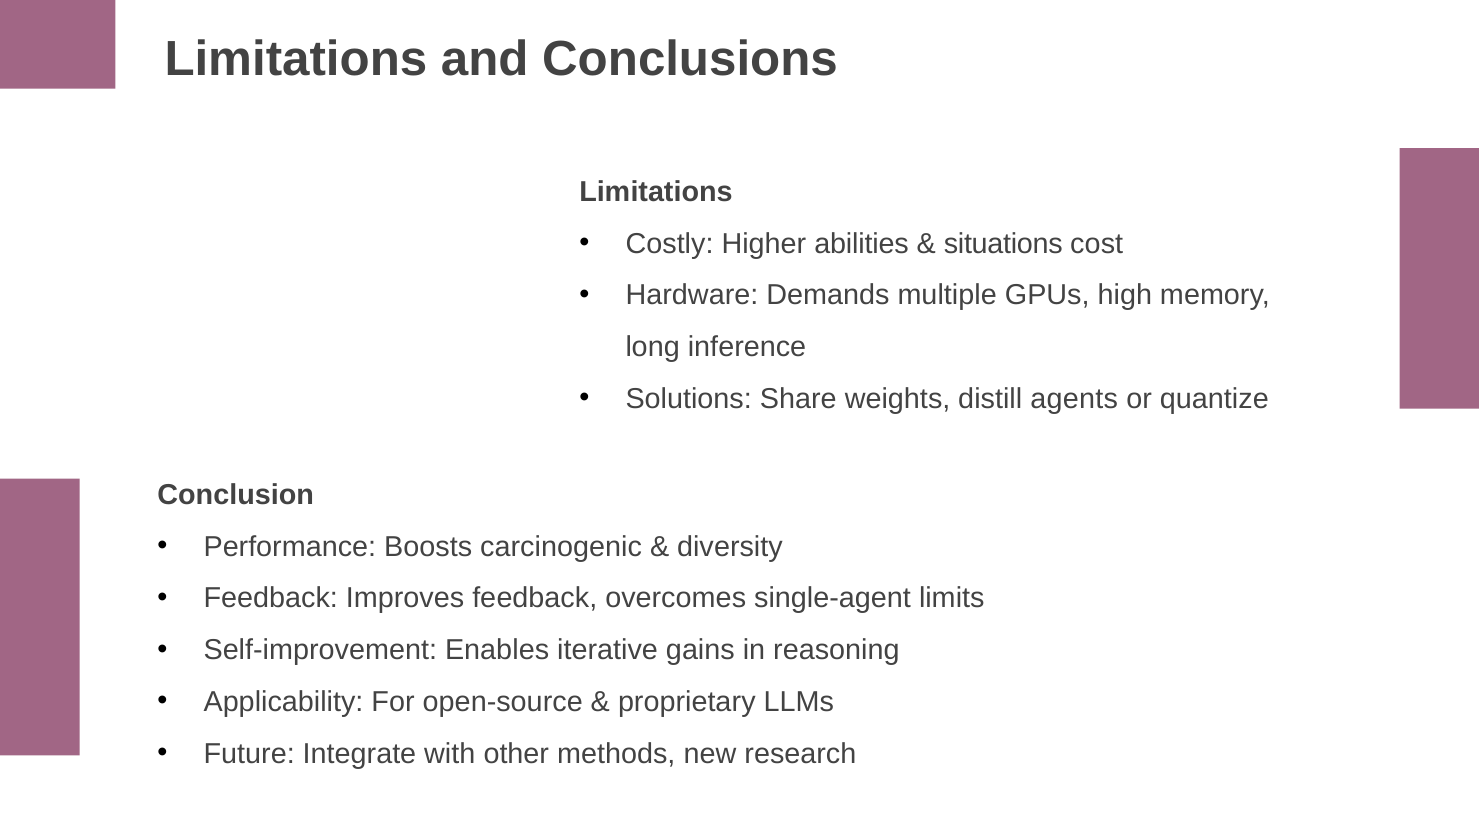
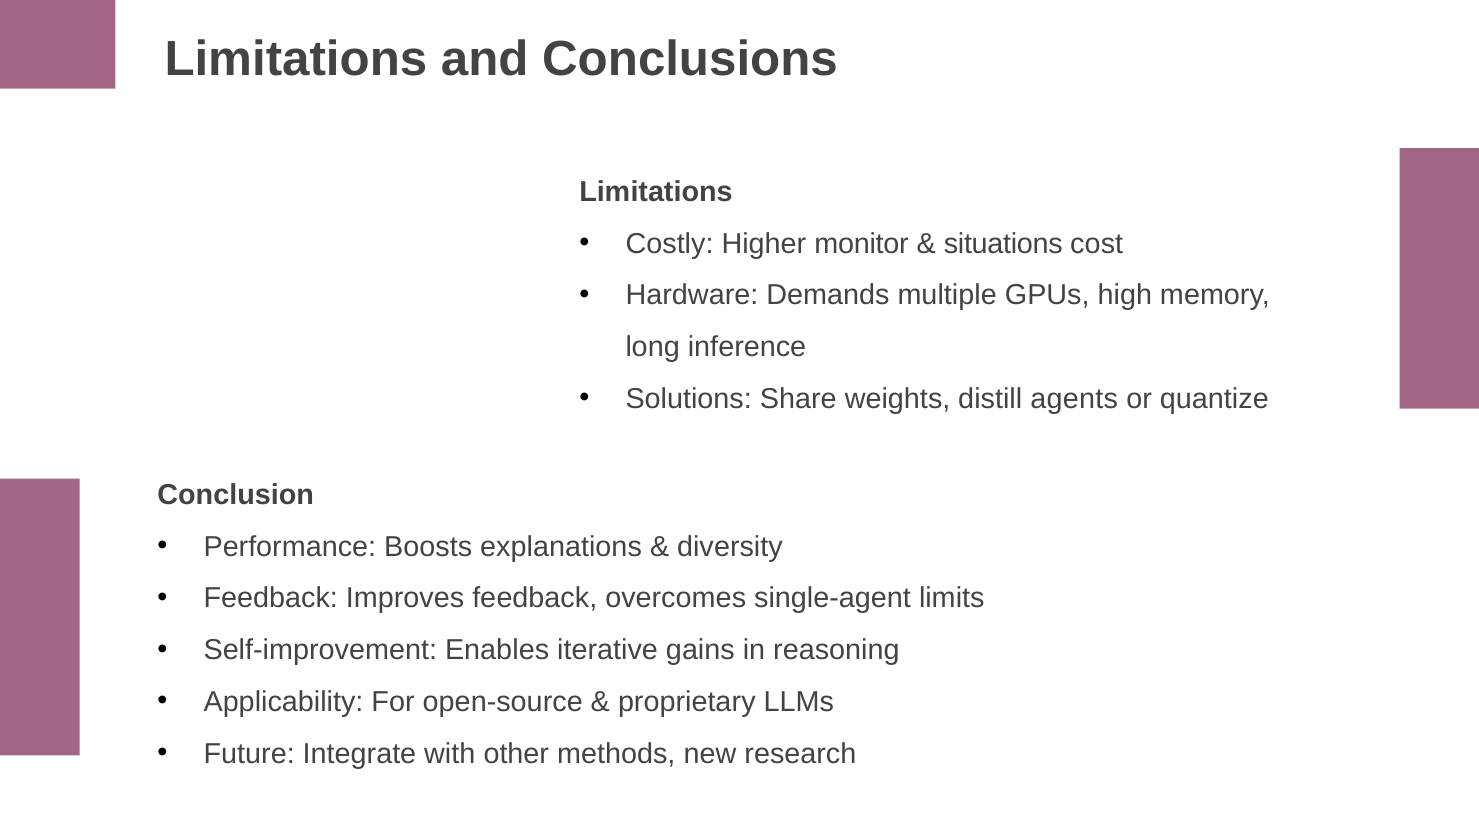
abilities: abilities -> monitor (862, 244)
carcinogenic: carcinogenic -> explanations (561, 547)
